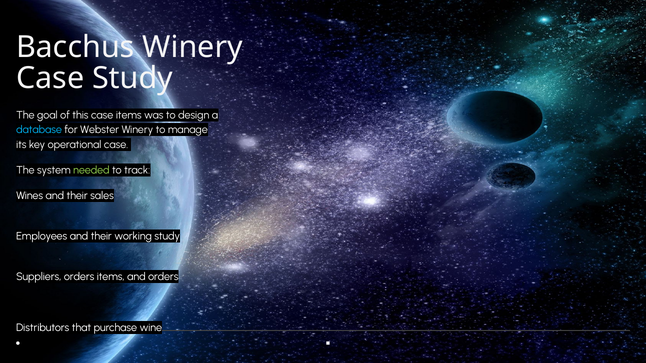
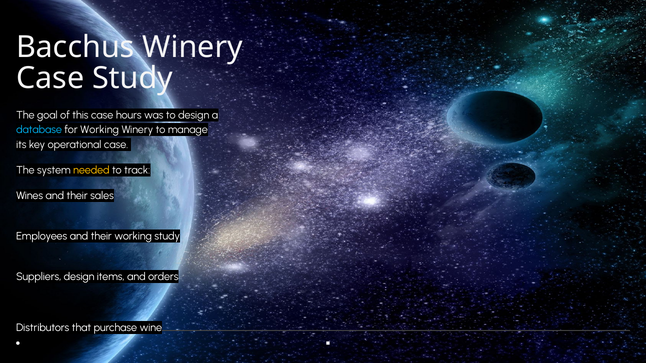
case items: items -> hours (129, 115)
for Webster: Webster -> Working (100, 130)
needed colour: light green -> yellow (91, 170)
Suppliers orders: orders -> design (79, 277)
